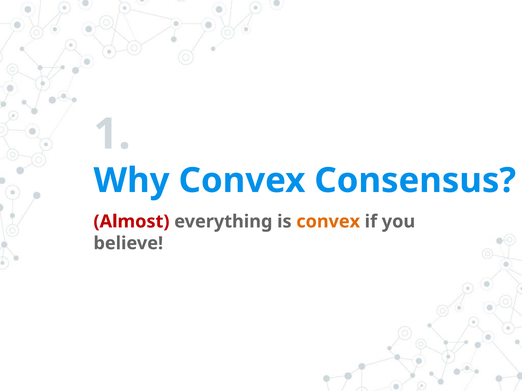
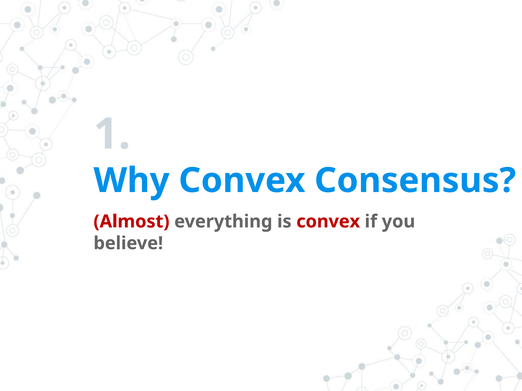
convex colour: orange -> red (328, 222)
